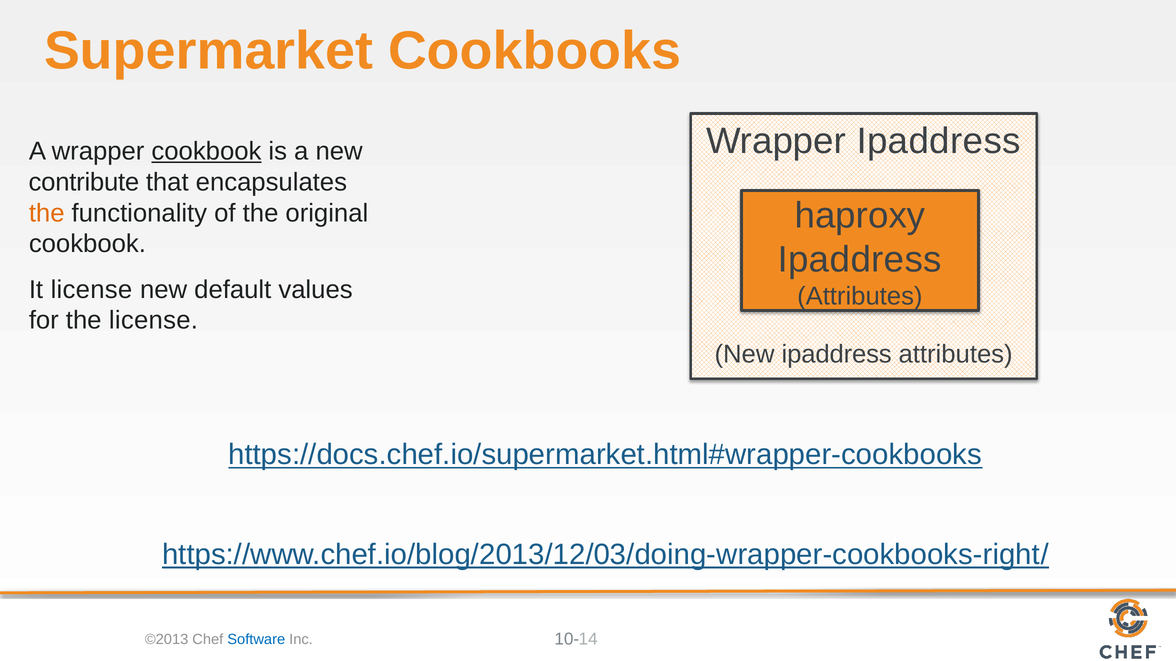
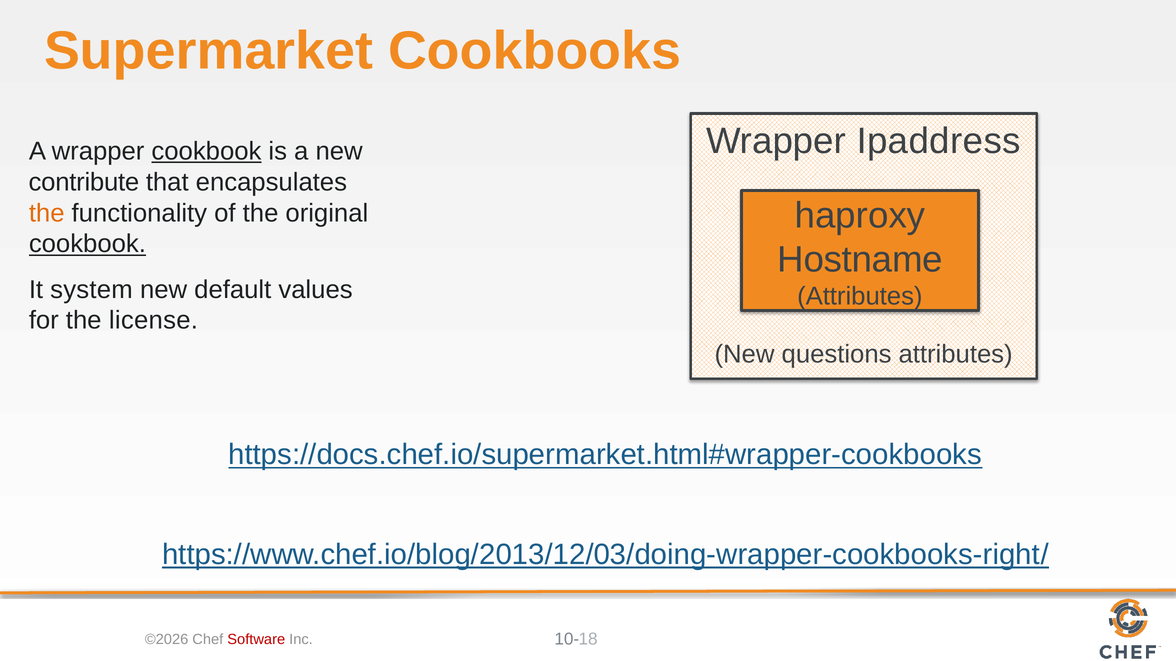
cookbook underline: none -> present (87, 244)
Ipaddress: Ipaddress -> Hostname (860, 260)
It license: license -> system (91, 290)
New ipaddress: ipaddress -> questions (837, 355)
©2013: ©2013 -> ©2026 (167, 640)
Software colour: blue -> red (256, 640)
14: 14 -> 18 (588, 639)
